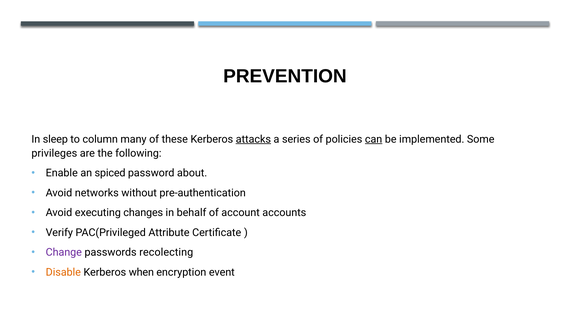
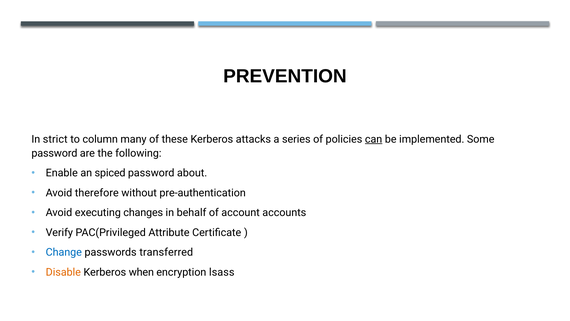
sleep: sleep -> strict (55, 139)
attacks underline: present -> none (253, 139)
privileges: privileges -> password (54, 153)
networks: networks -> therefore (97, 193)
Change colour: purple -> blue (64, 252)
recolecting: recolecting -> transferred (166, 252)
event: event -> lsass (222, 272)
